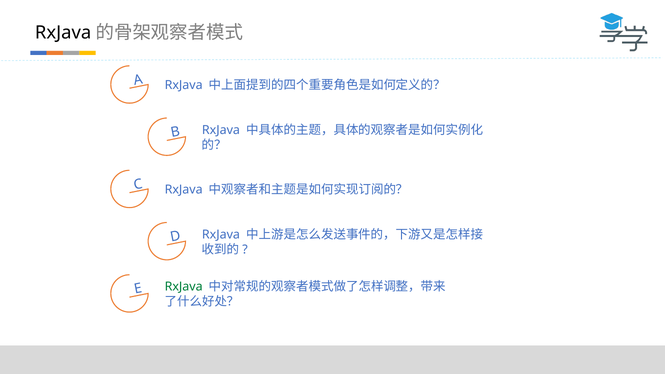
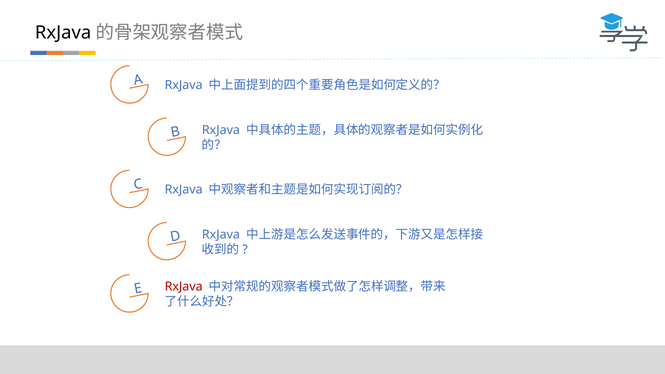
RxJava colour: green -> red (184, 287)
